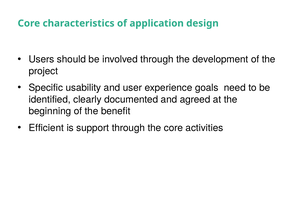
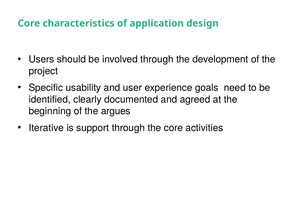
benefit: benefit -> argues (116, 111)
Efficient: Efficient -> Iterative (46, 128)
